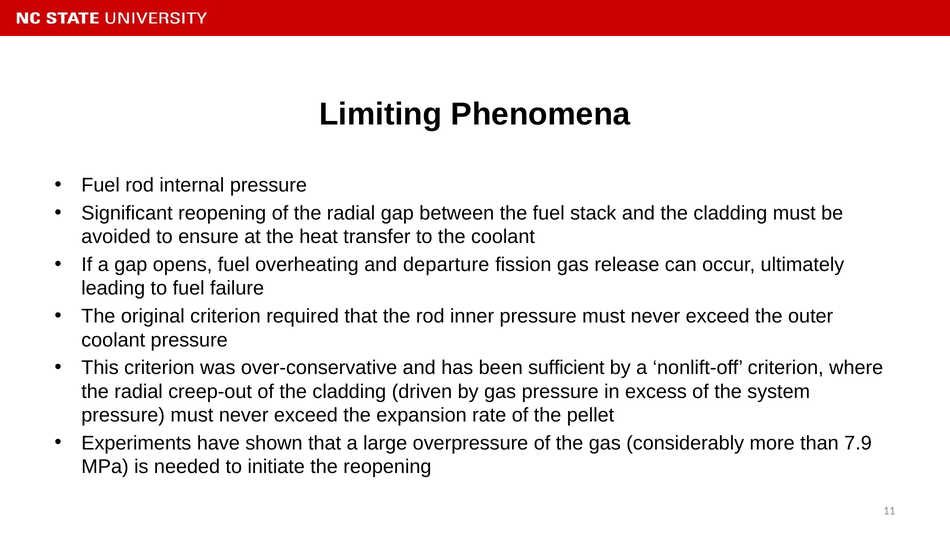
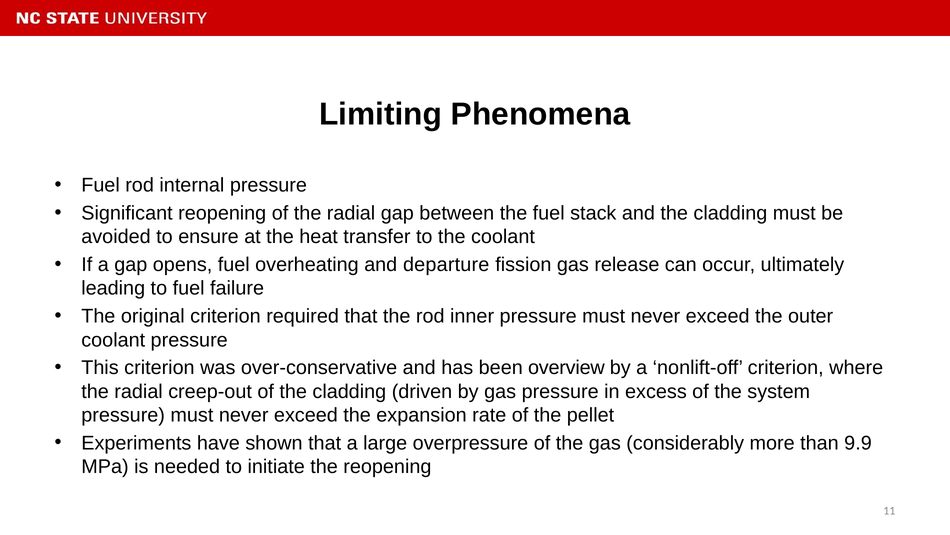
sufficient: sufficient -> overview (566, 367)
7.9: 7.9 -> 9.9 (858, 443)
